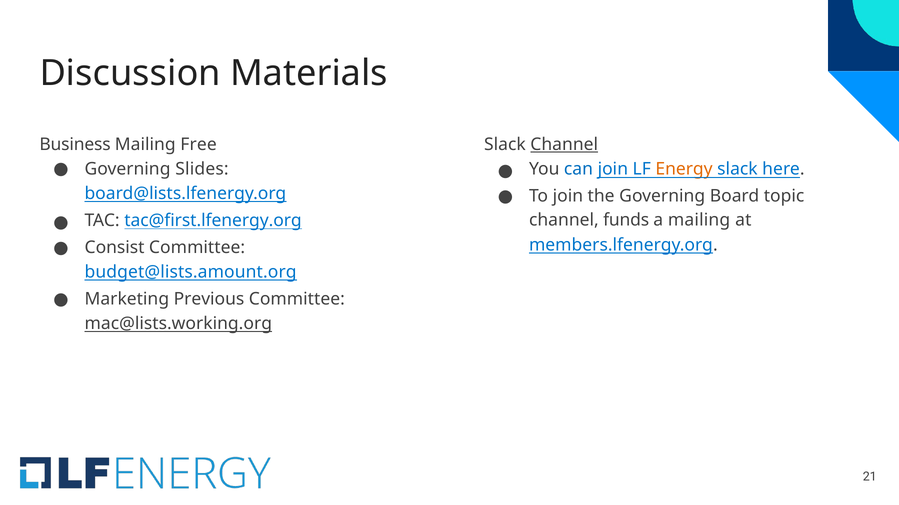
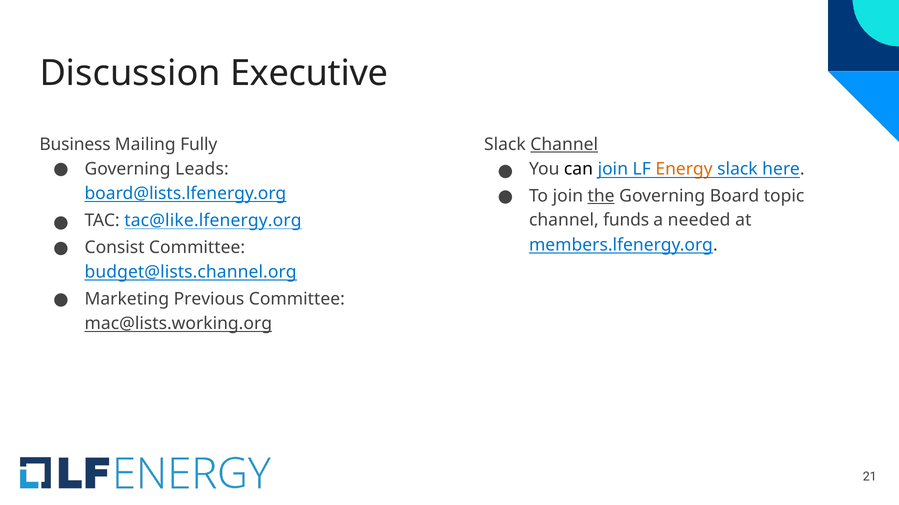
Materials: Materials -> Executive (309, 74)
Free: Free -> Fully (199, 145)
Slides: Slides -> Leads (202, 169)
can colour: blue -> black (578, 169)
the underline: none -> present (601, 196)
tac@first.lfenergy.org: tac@first.lfenergy.org -> tac@like.lfenergy.org (213, 221)
a mailing: mailing -> needed (699, 221)
budget@lists.amount.org: budget@lists.amount.org -> budget@lists.channel.org (191, 272)
